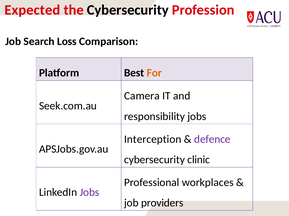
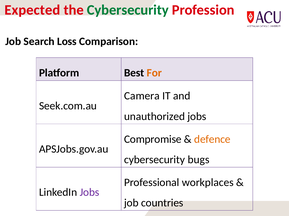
Cybersecurity colour: black -> green (128, 10)
responsibility: responsibility -> unauthorized (155, 117)
Interception: Interception -> Compromise (153, 140)
defence colour: purple -> orange (212, 140)
clinic: clinic -> bugs (199, 160)
providers: providers -> countries (162, 204)
